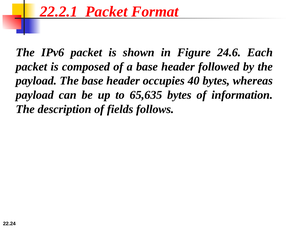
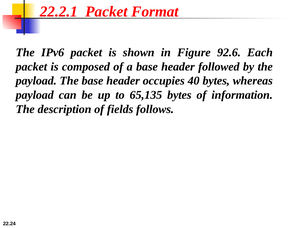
24.6: 24.6 -> 92.6 (229, 52)
65,635: 65,635 -> 65,135 (146, 95)
